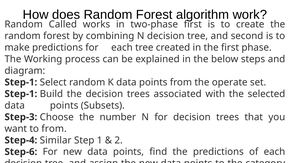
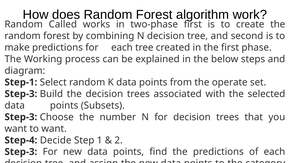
Step-1: Step-1 -> Step-3 (21, 94)
to from: from -> want (54, 129)
Similar: Similar -> Decide (56, 140)
Step-6: Step-6 -> Step-3 (21, 152)
